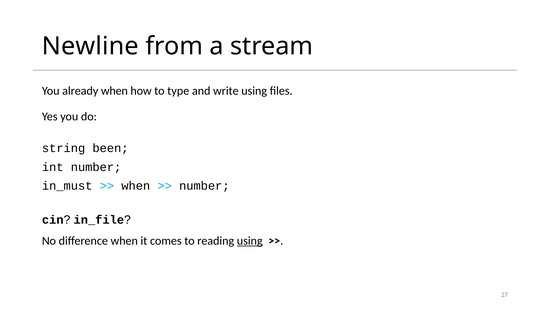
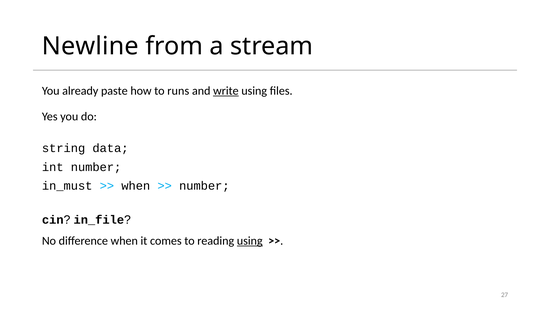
already when: when -> paste (114, 91)
type: type -> runs (178, 91)
write underline: none -> present (226, 91)
been: been -> data (110, 149)
